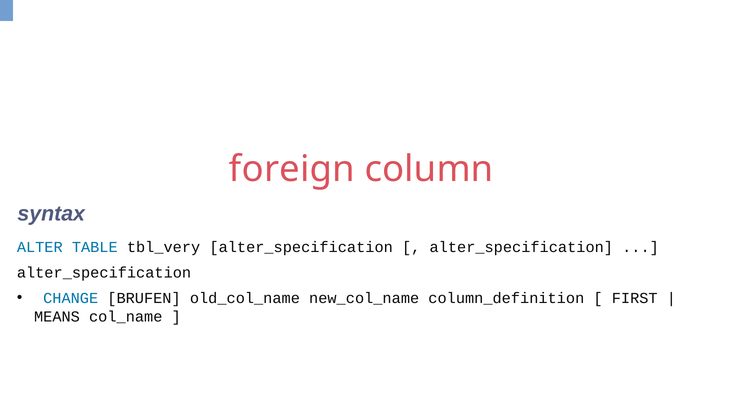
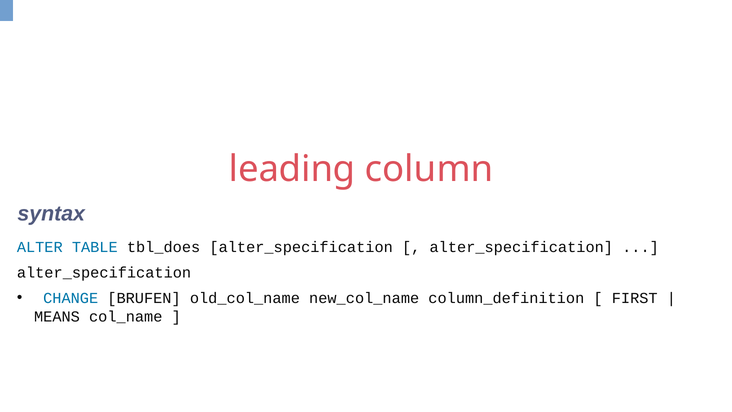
foreign: foreign -> leading (292, 169)
tbl_very: tbl_very -> tbl_does (164, 247)
